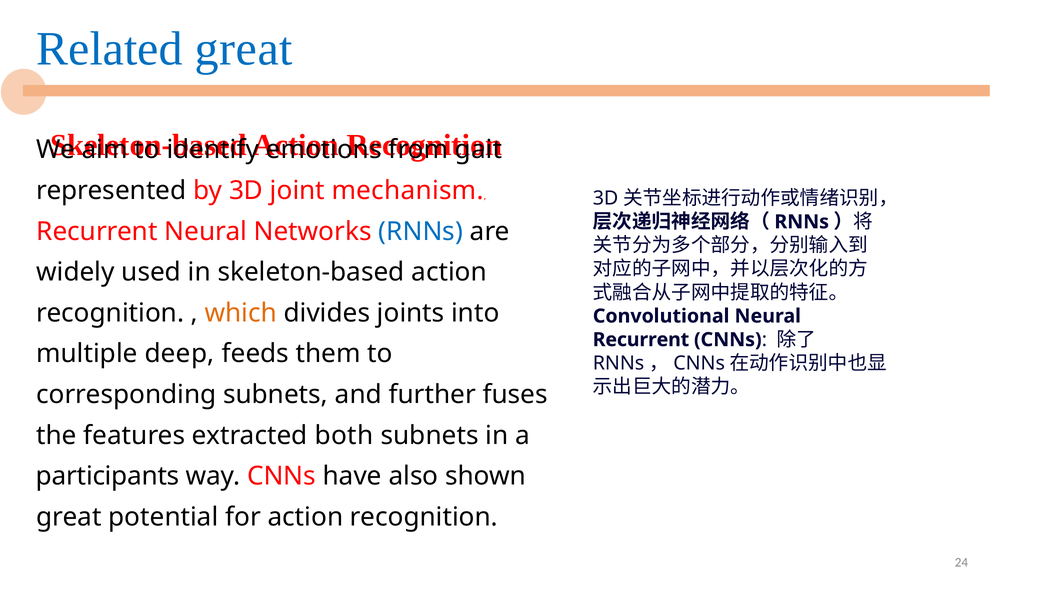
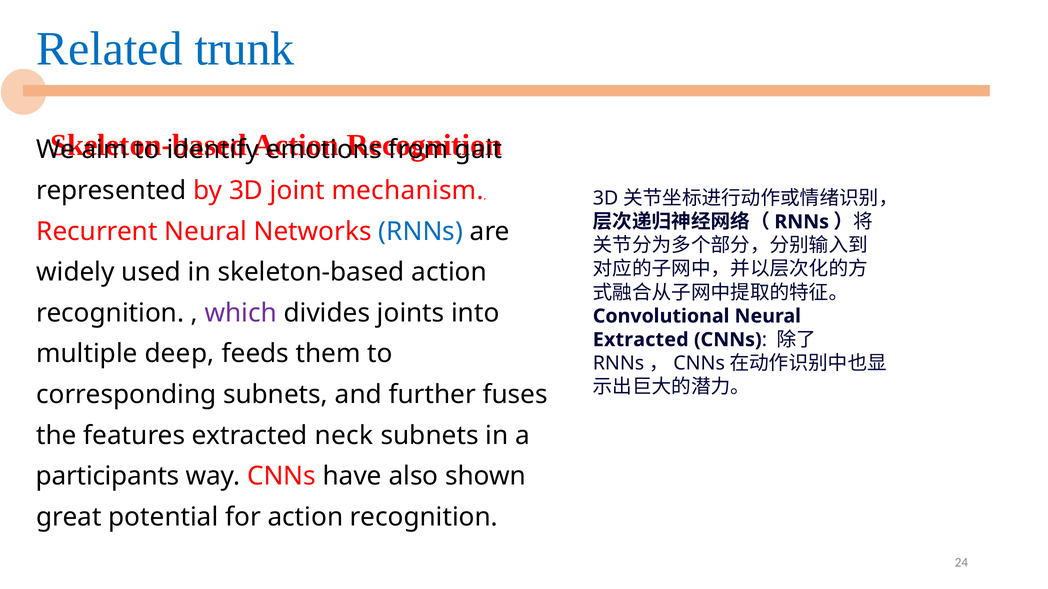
Related great: great -> trunk (244, 49)
which colour: orange -> purple (241, 313)
Recurrent: Recurrent -> Extracted (641, 340)
both: both -> neck (344, 436)
